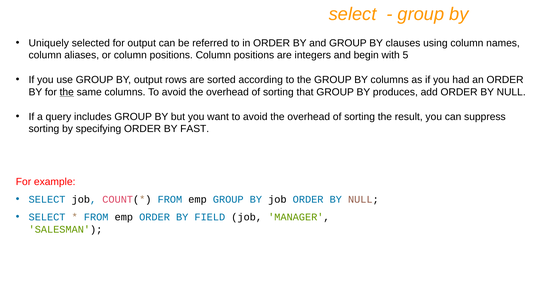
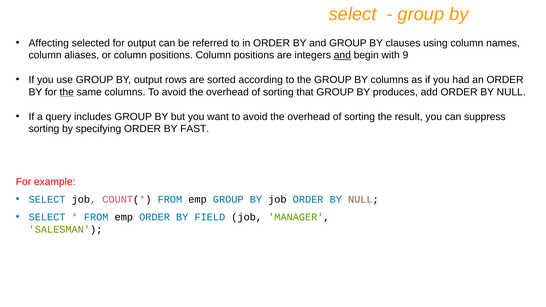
Uniquely: Uniquely -> Affecting (49, 43)
and underline: none -> present (342, 55)
5: 5 -> 9 (405, 55)
